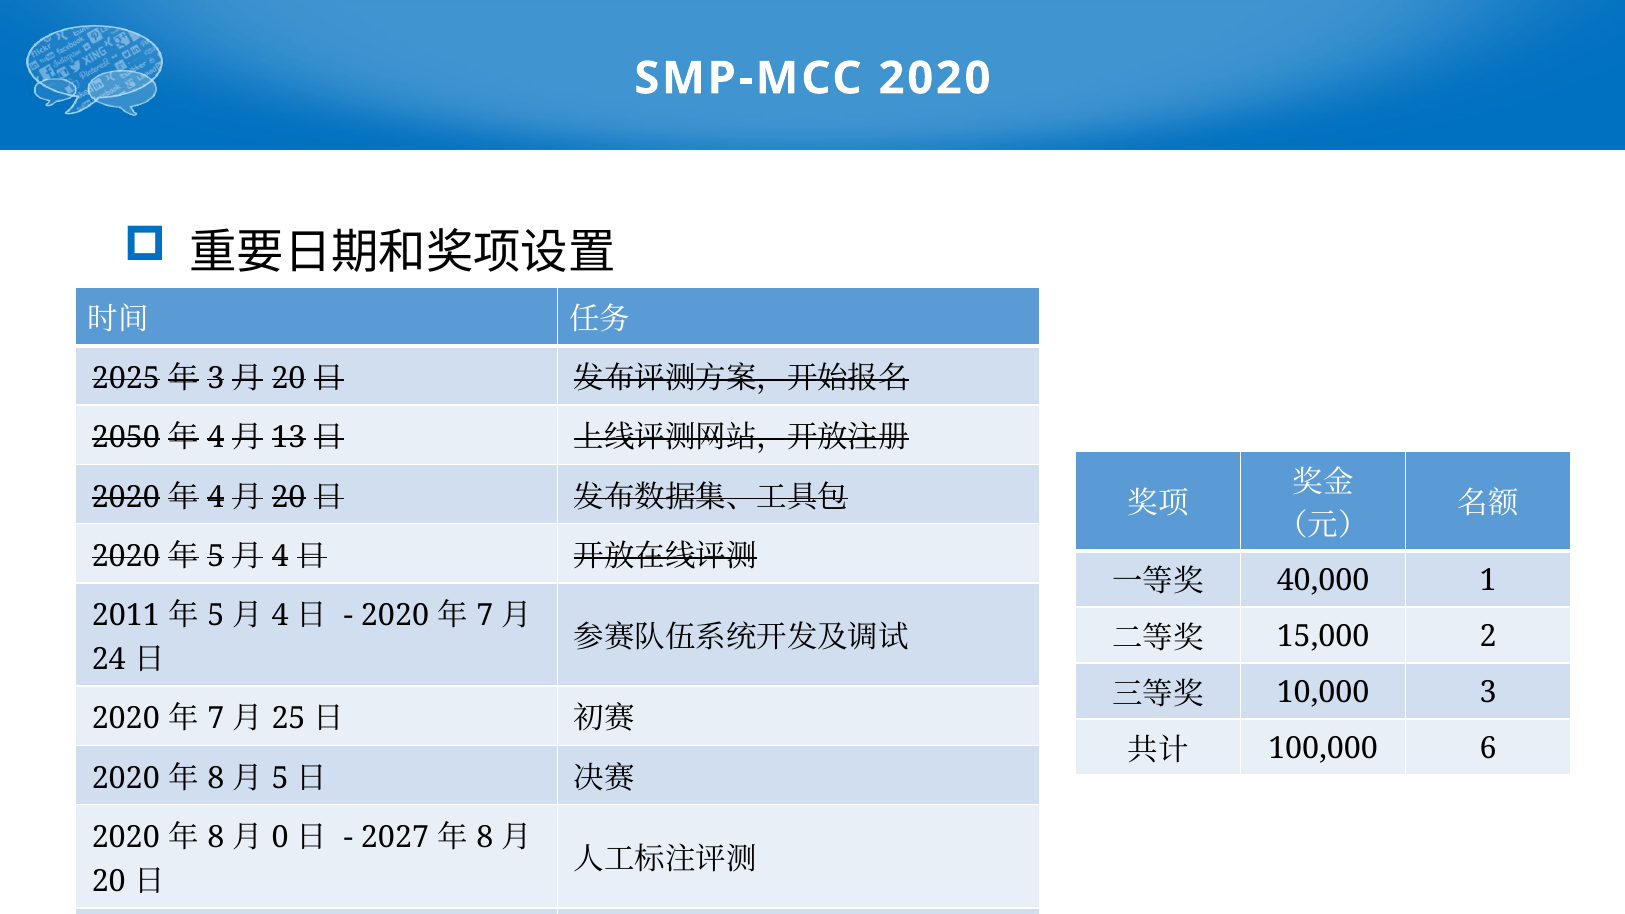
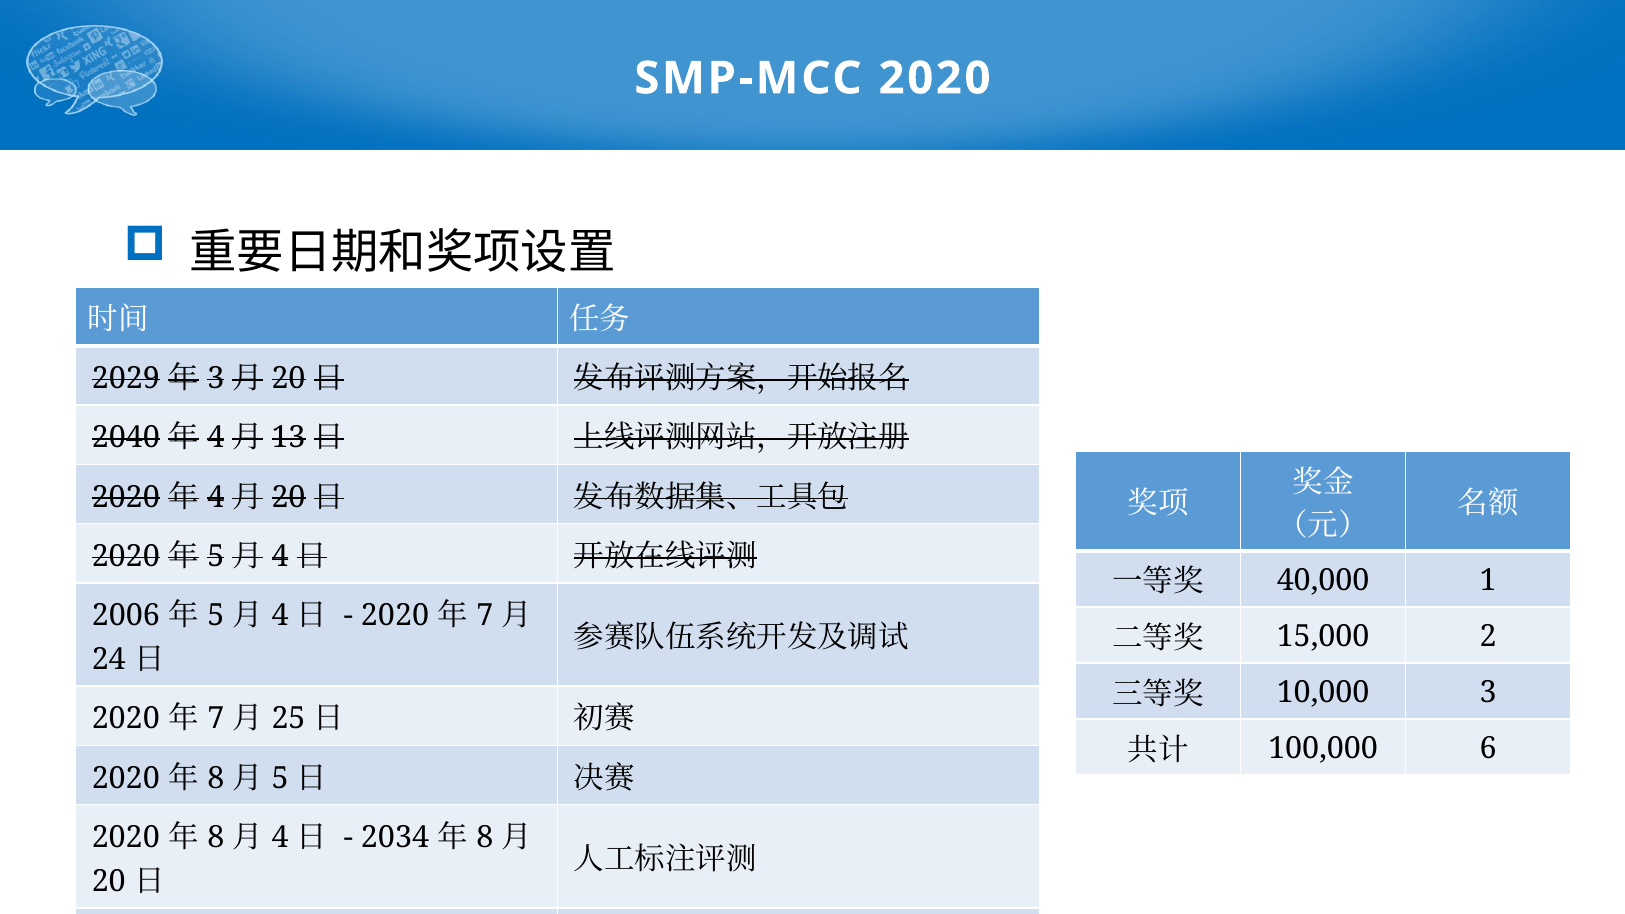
2025: 2025 -> 2029 (126, 379)
2050: 2050 -> 2040 (126, 438)
2011: 2011 -> 2006 (126, 616)
0: 0 -> 4 (280, 837)
2027: 2027 -> 2034 (395, 837)
